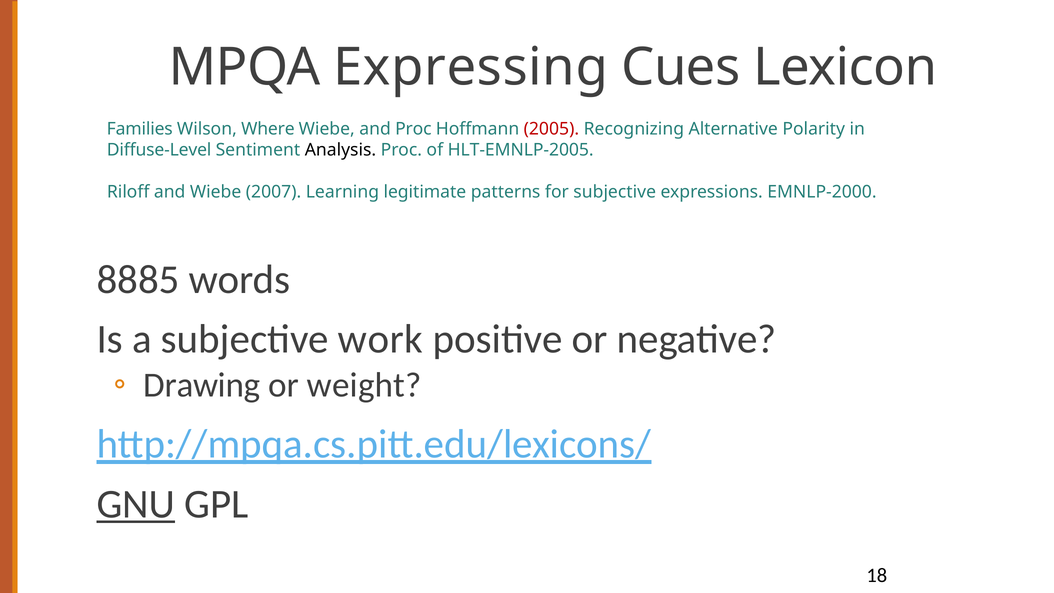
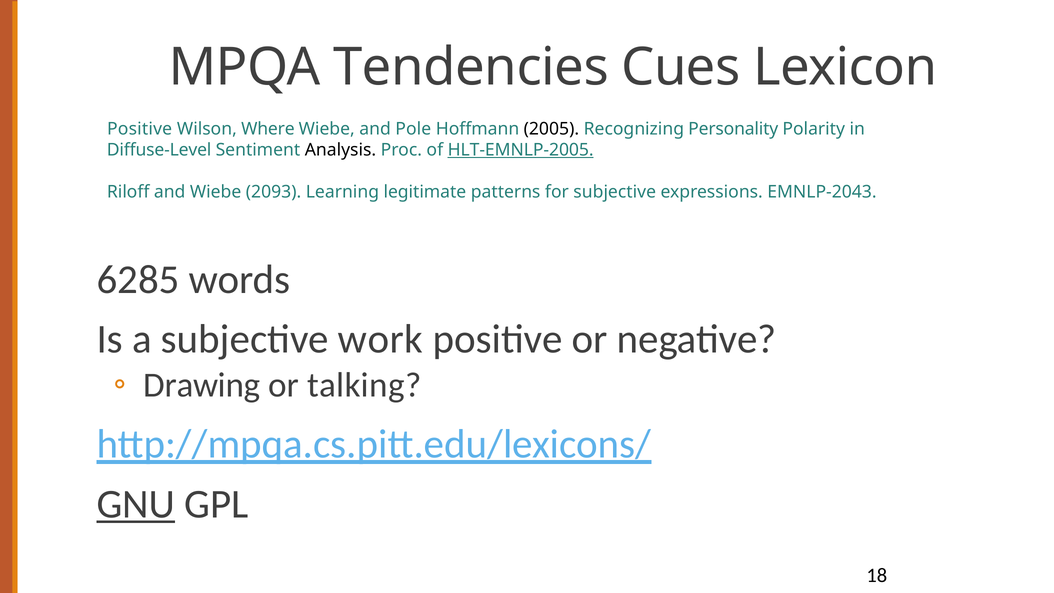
Expressing: Expressing -> Tendencies (471, 68)
Families: Families -> Positive (140, 129)
and Proc: Proc -> Pole (413, 129)
2005 colour: red -> black (551, 129)
Alternative: Alternative -> Personality (733, 129)
HLT-EMNLP-2005 underline: none -> present (521, 150)
2007: 2007 -> 2093 (274, 192)
EMNLP-2000: EMNLP-2000 -> EMNLP-2043 (822, 192)
8885: 8885 -> 6285 (138, 280)
weight: weight -> talking (364, 385)
